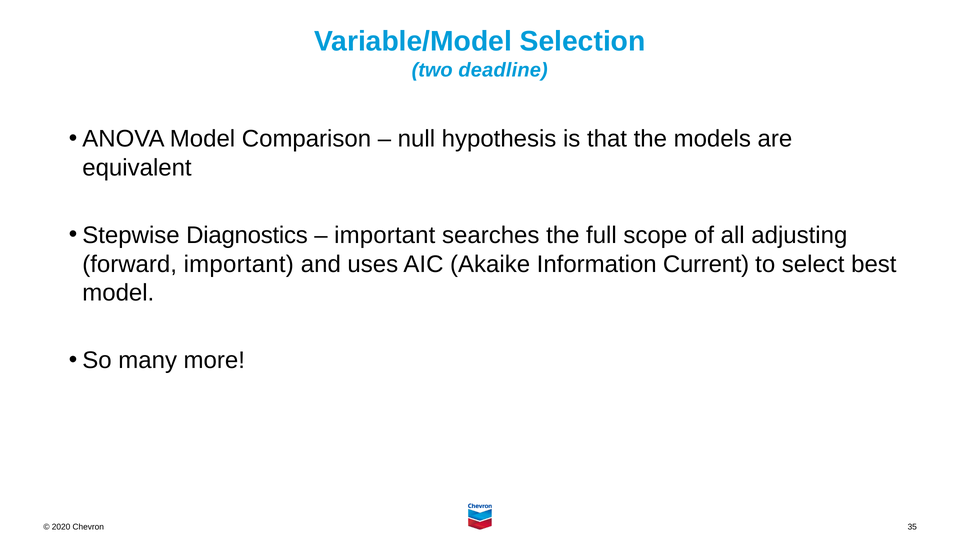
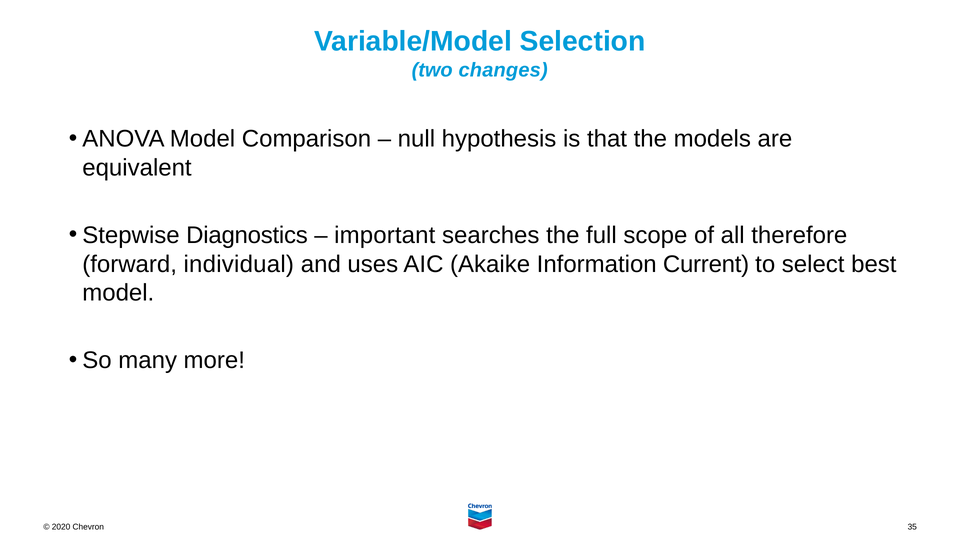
deadline: deadline -> changes (503, 70)
adjusting: adjusting -> therefore (799, 235)
forward important: important -> individual (239, 264)
